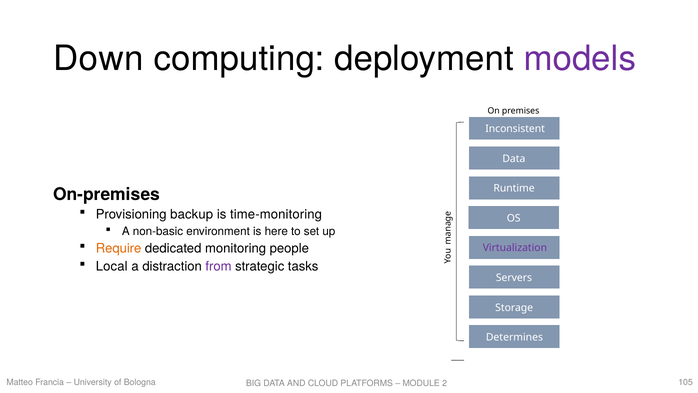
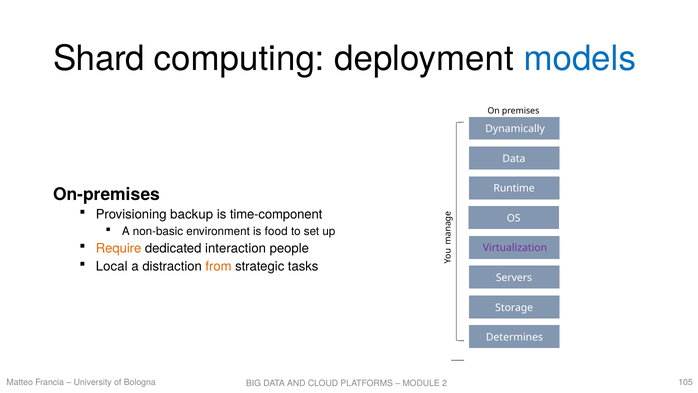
Down: Down -> Shard (99, 59)
models colour: purple -> blue (580, 59)
Inconsistent: Inconsistent -> Dynamically (515, 129)
time-monitoring: time-monitoring -> time-component (276, 214)
here: here -> food (276, 231)
monitoring: monitoring -> interaction (236, 248)
from colour: purple -> orange (218, 266)
